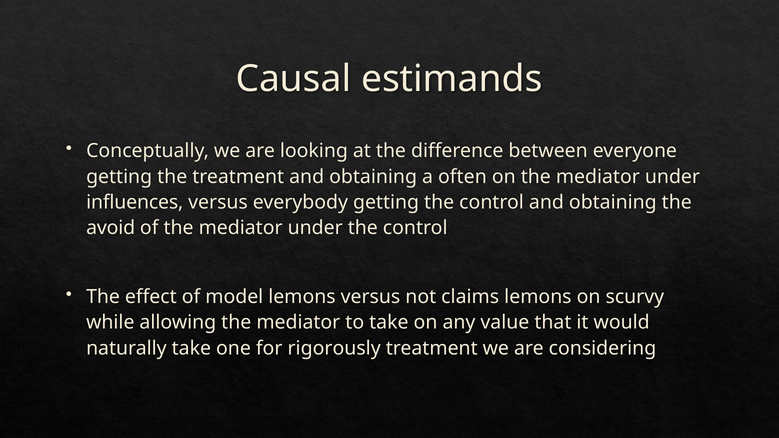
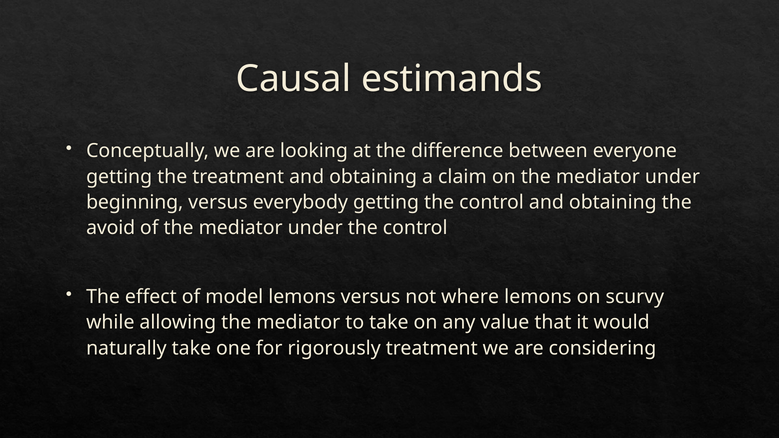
often: often -> claim (462, 177)
influences: influences -> beginning (135, 202)
claims: claims -> where (470, 297)
